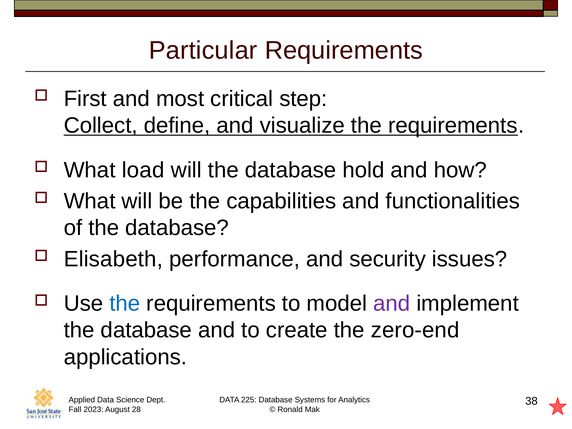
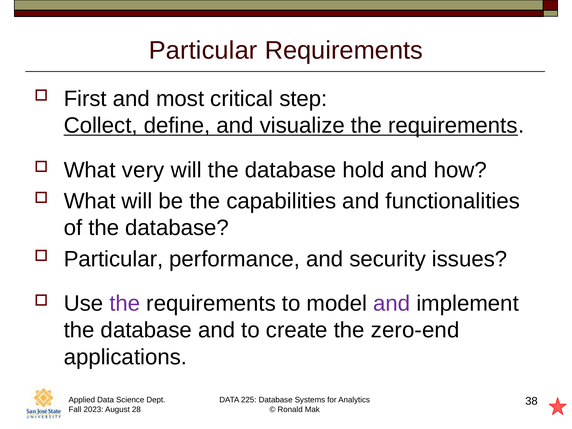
load: load -> very (143, 170)
Elisabeth: Elisabeth -> Particular (113, 259)
the colour: blue -> purple (125, 304)
